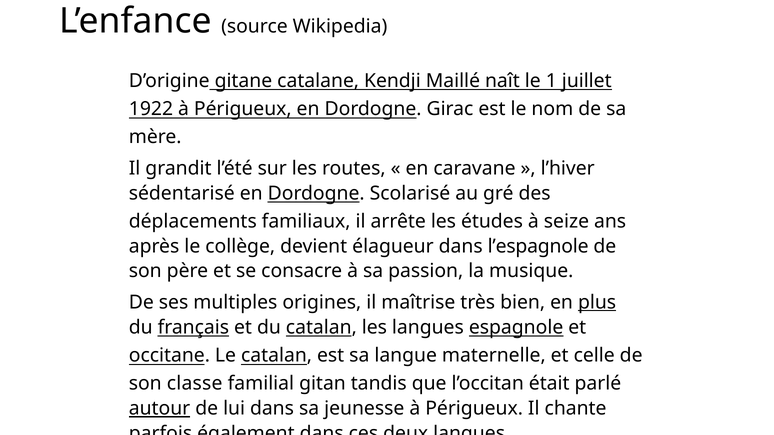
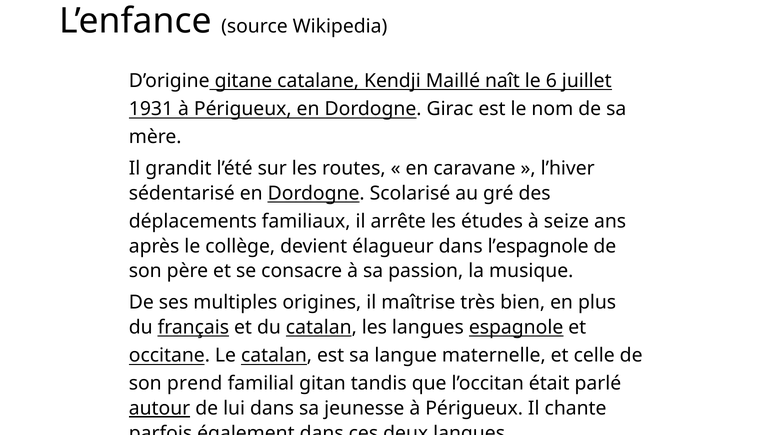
1: 1 -> 6 (551, 81)
1922: 1922 -> 1931 (151, 109)
plus underline: present -> none (597, 303)
classe: classe -> prend (195, 384)
